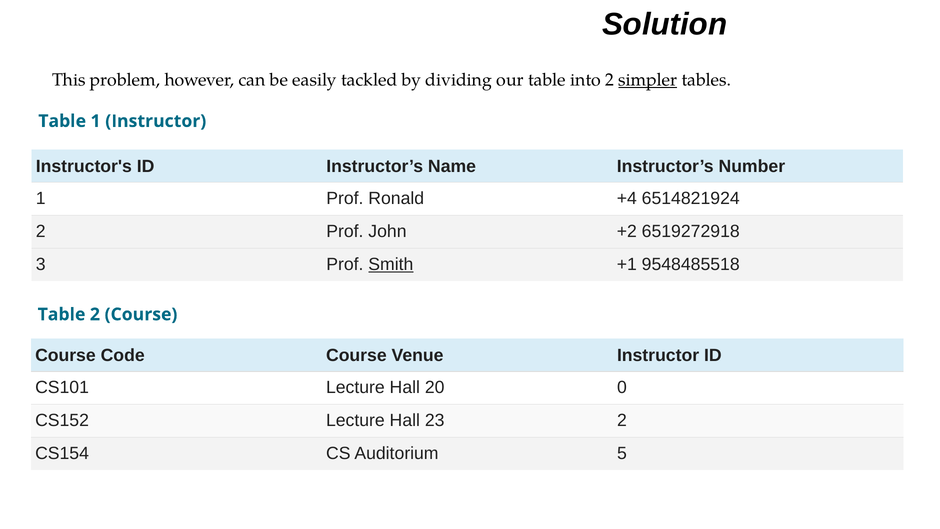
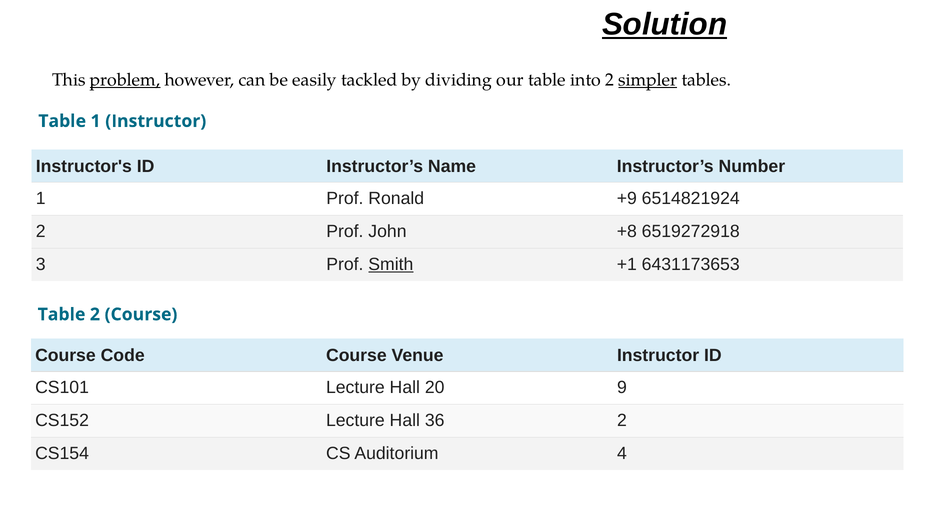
Solution underline: none -> present (665, 24)
problem underline: none -> present (125, 80)
+4: +4 -> +9 (627, 198)
+2: +2 -> +8 (627, 231)
9548485518: 9548485518 -> 6431173653 (691, 264)
0: 0 -> 9 (622, 387)
23: 23 -> 36 (435, 420)
5: 5 -> 4 (622, 453)
